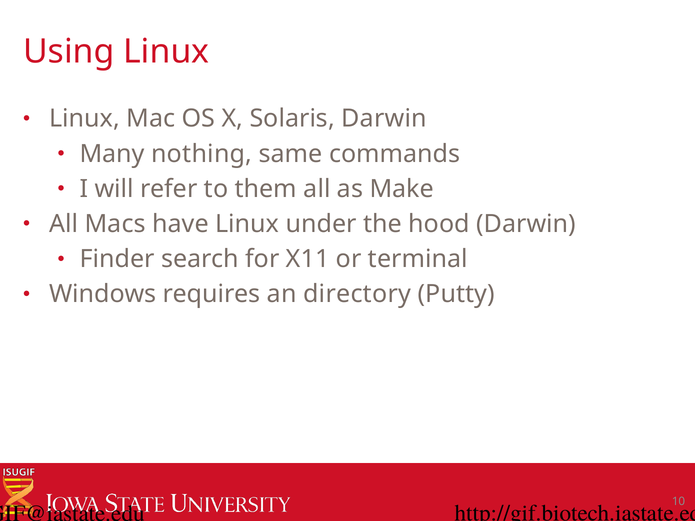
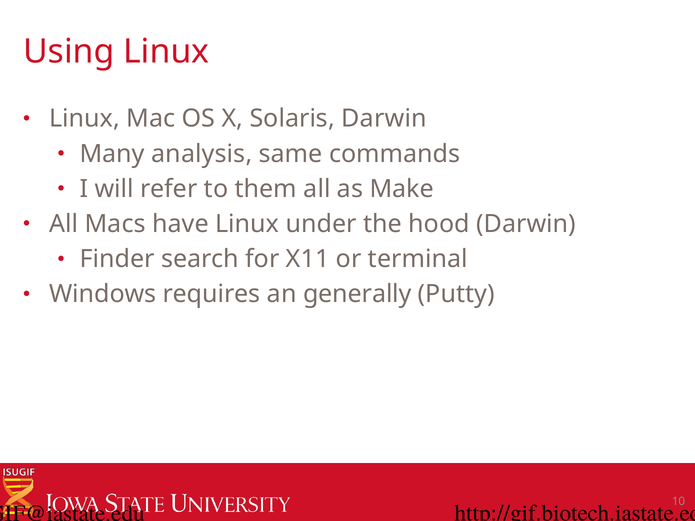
nothing: nothing -> analysis (202, 154)
directory: directory -> generally (357, 294)
